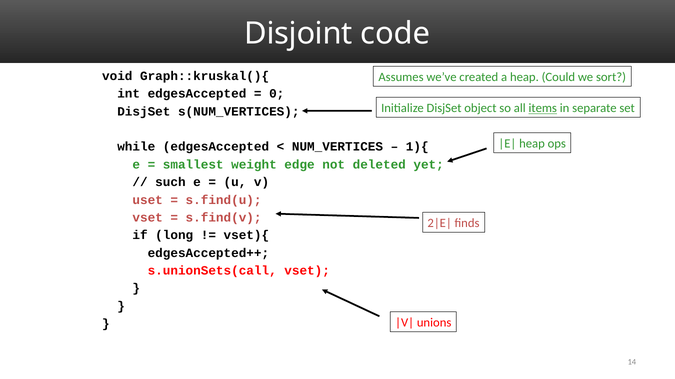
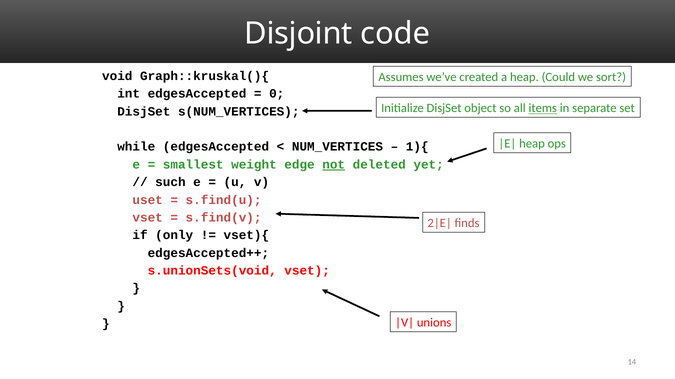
not underline: none -> present (334, 165)
long: long -> only (174, 236)
s.unionSets(call: s.unionSets(call -> s.unionSets(void (212, 271)
